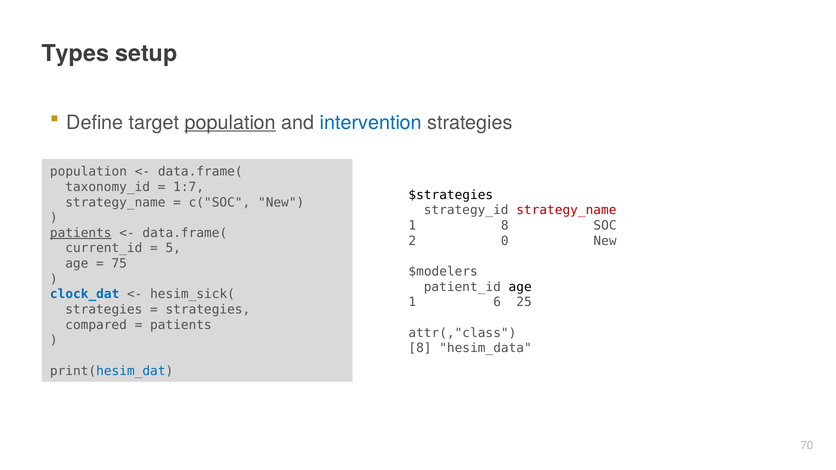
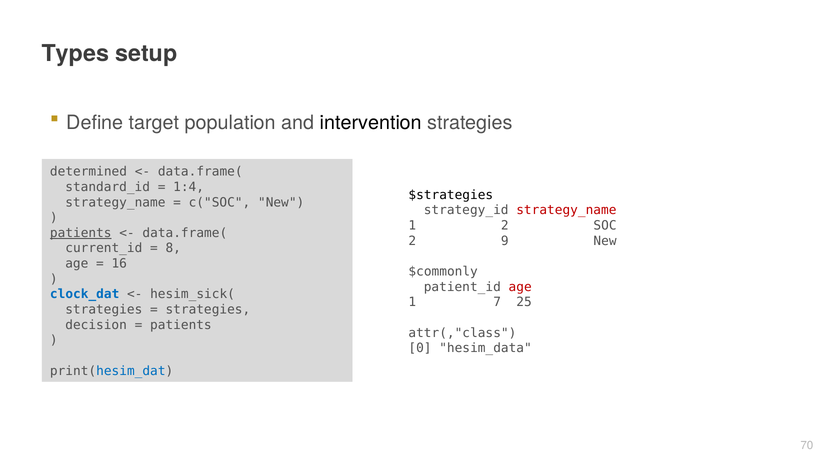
population underline: present -> none (230, 123)
intervention colour: blue -> black (371, 123)
population: population -> determined (88, 172)
taxonomy_id: taxonomy_id -> standard_id (108, 187)
1:7: 1:7 -> 1:4 (189, 187)
1 8: 8 -> 2 (505, 226)
0: 0 -> 9 (505, 241)
5: 5 -> 8 (173, 248)
75: 75 -> 16 (119, 264)
$modelers: $modelers -> $commonly (443, 272)
age colour: black -> red (520, 287)
6: 6 -> 7 (497, 302)
compared: compared -> decision (96, 325)
8: 8 -> 0 (420, 348)
